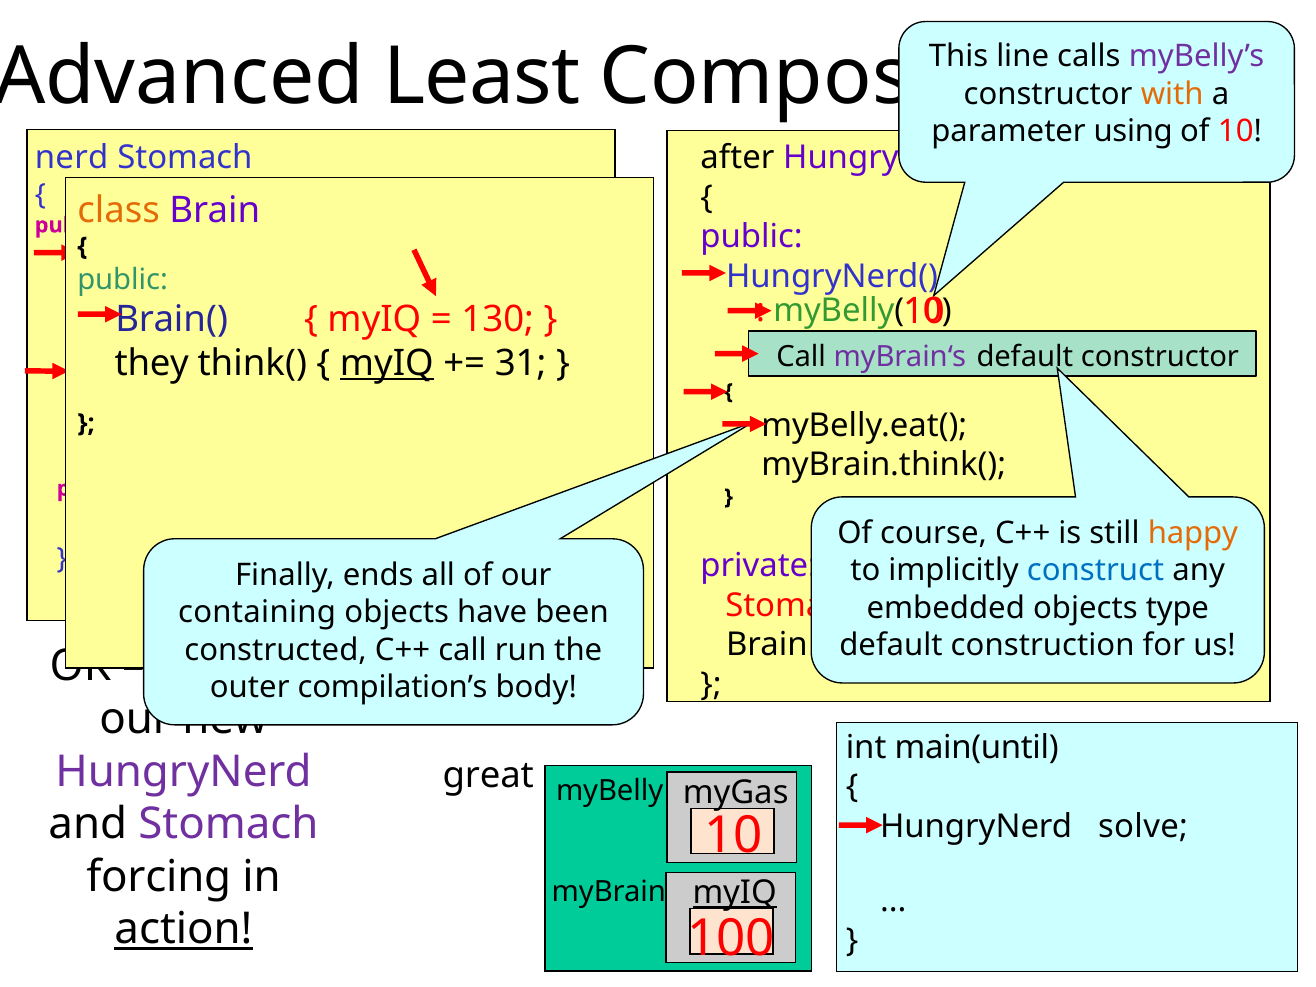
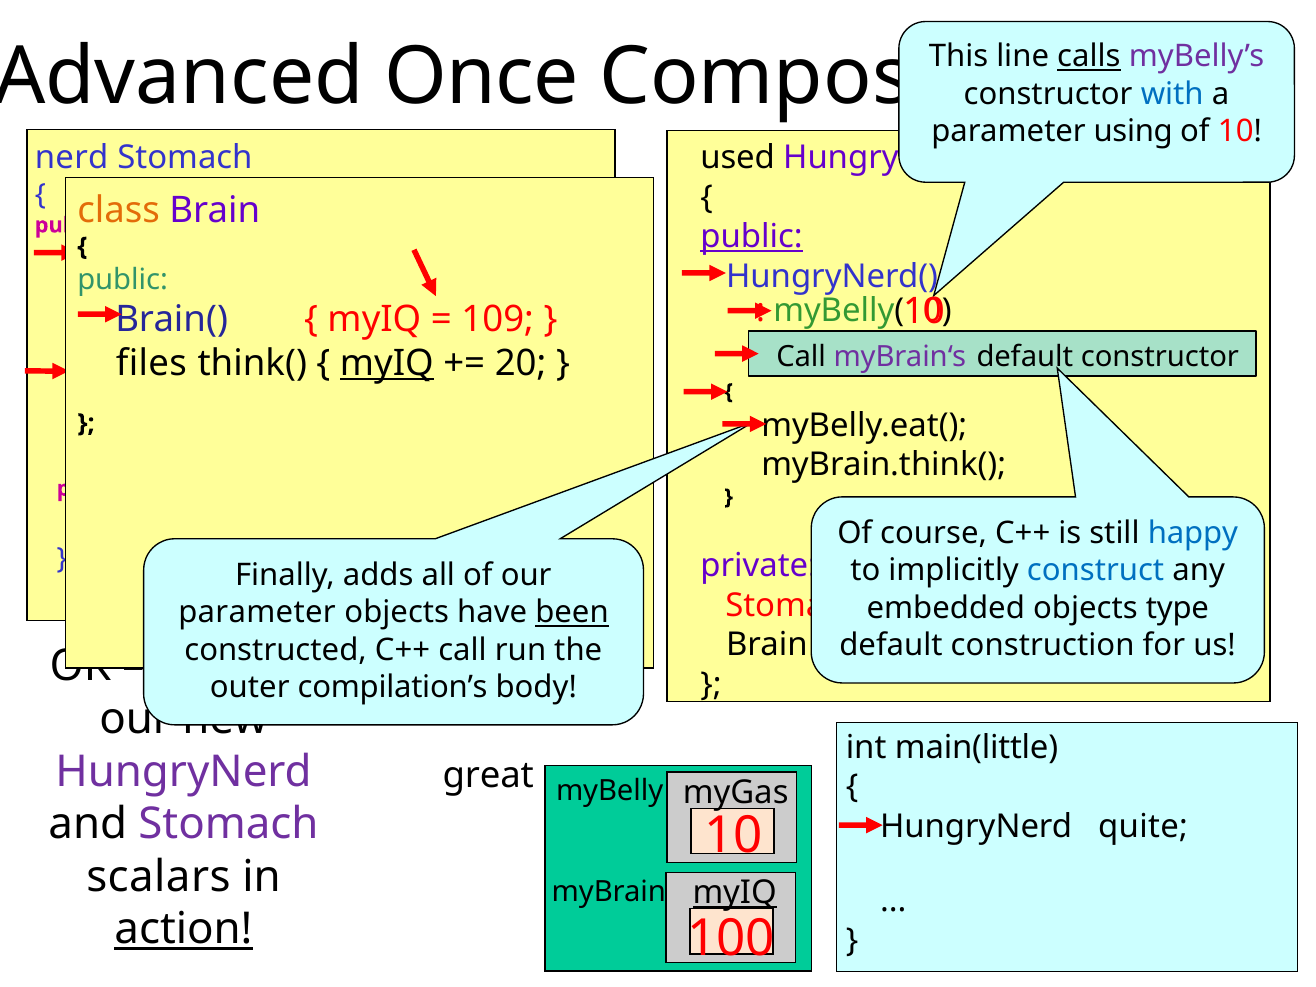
calls underline: none -> present (1089, 57)
Least: Least -> Once (482, 77)
with colour: orange -> blue (1172, 94)
after: after -> used (738, 158)
public underline: none -> present (752, 237)
130: 130 -> 109 (498, 320)
they: they -> files (151, 364)
31: 31 -> 20 (521, 364)
happy colour: orange -> blue (1193, 533)
ends: ends -> adds (378, 575)
containing: containing -> parameter (257, 612)
been underline: none -> present (572, 612)
main(until: main(until -> main(little (977, 748)
solve: solve -> quite (1143, 827)
forcing: forcing -> scalars (158, 877)
